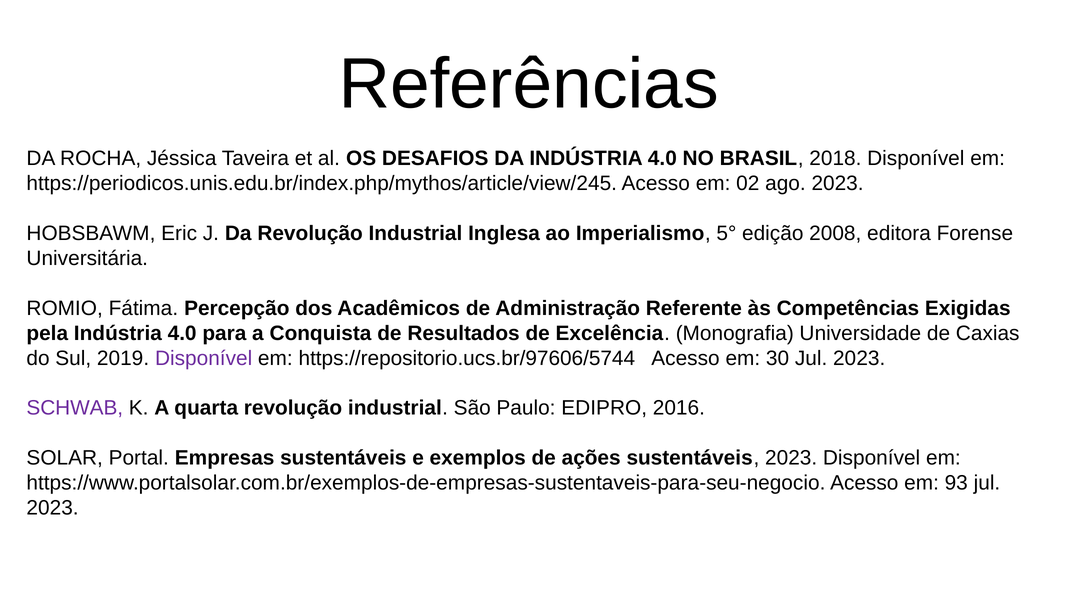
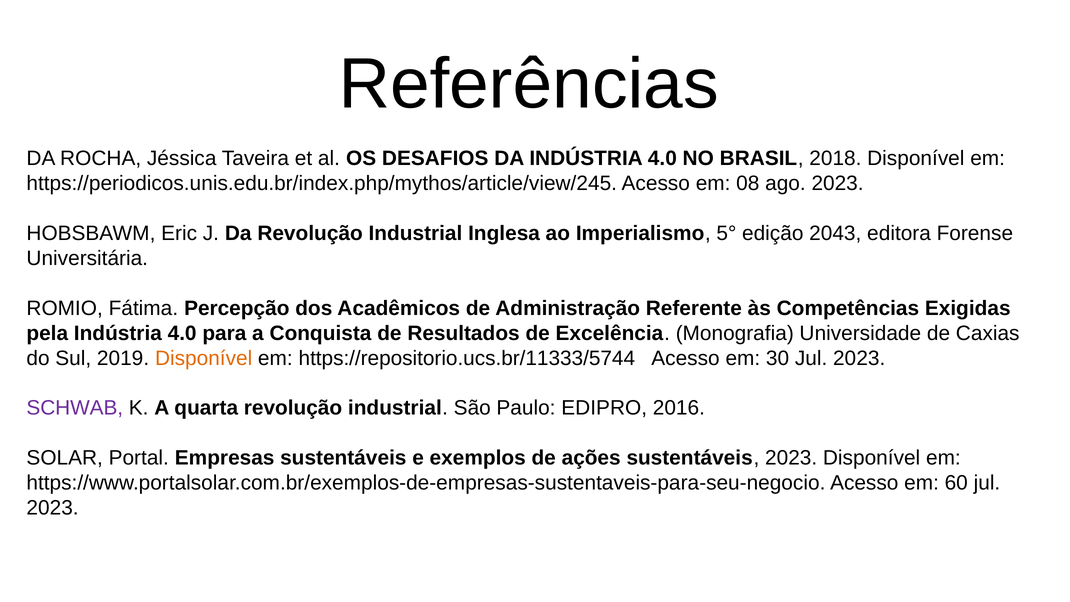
02: 02 -> 08 (748, 183)
2008: 2008 -> 2043 (835, 233)
Disponível colour: purple -> orange (204, 358)
https://repositorio.ucs.br/97606/5744: https://repositorio.ucs.br/97606/5744 -> https://repositorio.ucs.br/11333/5744 (467, 358)
93: 93 -> 60 (956, 483)
